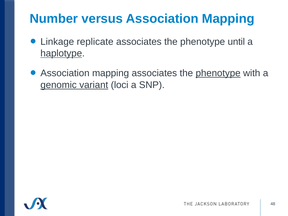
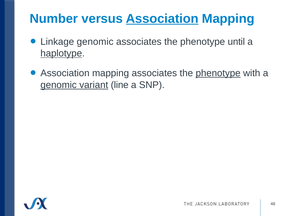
Association underline: none -> present (162, 19)
Linkage replicate: replicate -> genomic (95, 42)
loci: loci -> line (120, 85)
